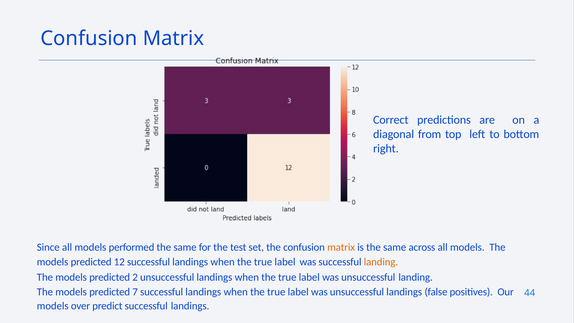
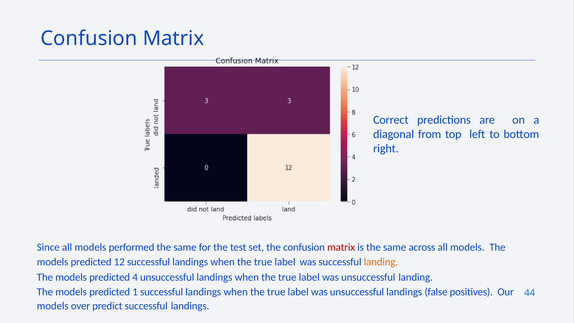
matrix colour: orange -> red (341, 247)
2: 2 -> 4 (135, 277)
7: 7 -> 1 (135, 292)
